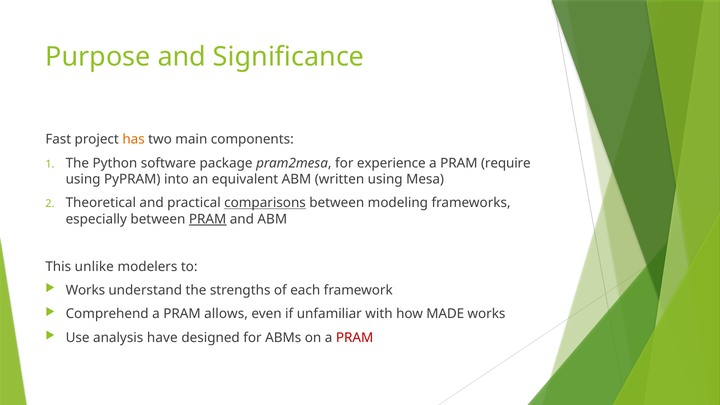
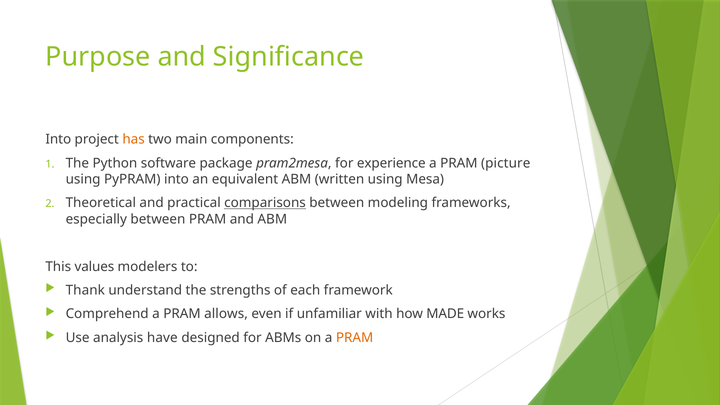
Fast: Fast -> Into (58, 139)
require: require -> picture (506, 163)
PRAM underline: present -> none (208, 219)
unlike: unlike -> values (94, 267)
Works: Works -> Thank (85, 290)
PRAM colour: red -> orange (355, 338)
